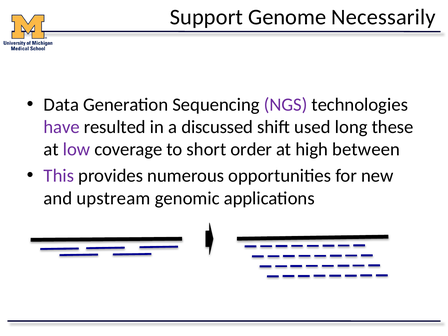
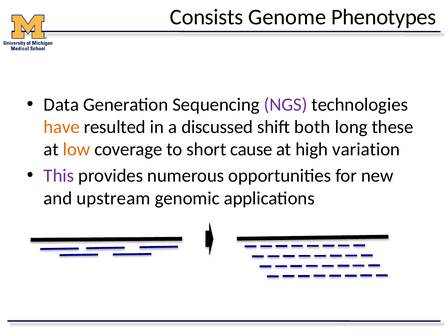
Support: Support -> Consists (207, 17)
Necessarily: Necessarily -> Phenotypes (384, 17)
have colour: purple -> orange (62, 127)
used: used -> both (312, 127)
low colour: purple -> orange (76, 149)
order: order -> cause (251, 149)
between: between -> variation (366, 149)
